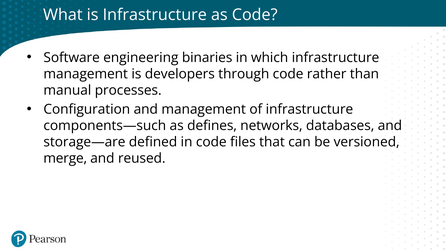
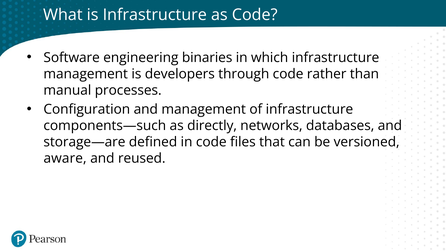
defines: defines -> directly (212, 126)
merge: merge -> aware (65, 158)
